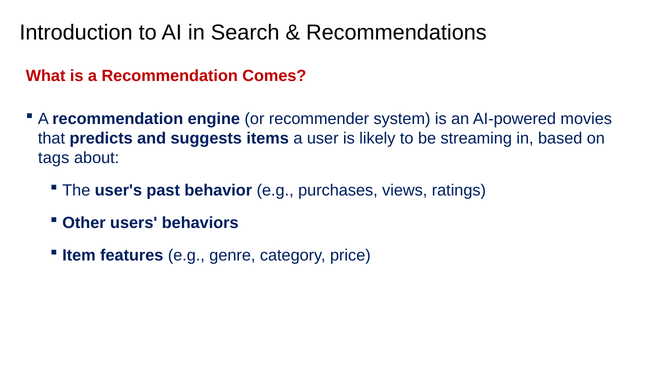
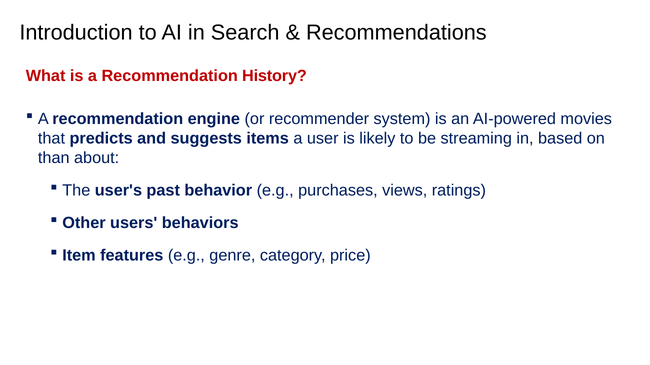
Comes: Comes -> History (274, 76)
tags: tags -> than (54, 158)
